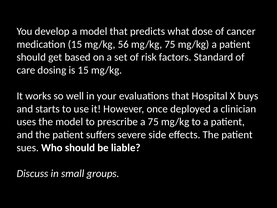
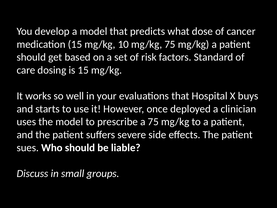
56: 56 -> 10 (123, 44)
